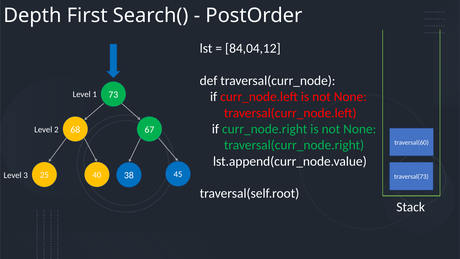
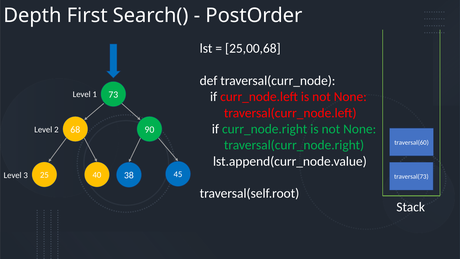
84,04,12: 84,04,12 -> 25,00,68 (253, 48)
67: 67 -> 90 (149, 130)
